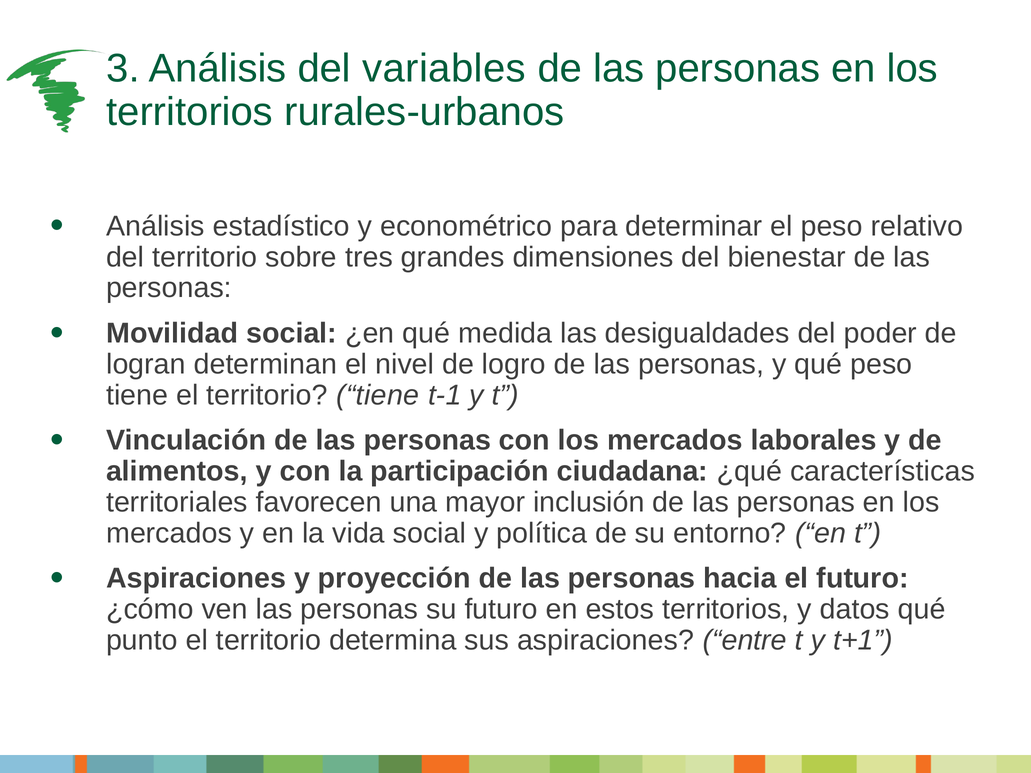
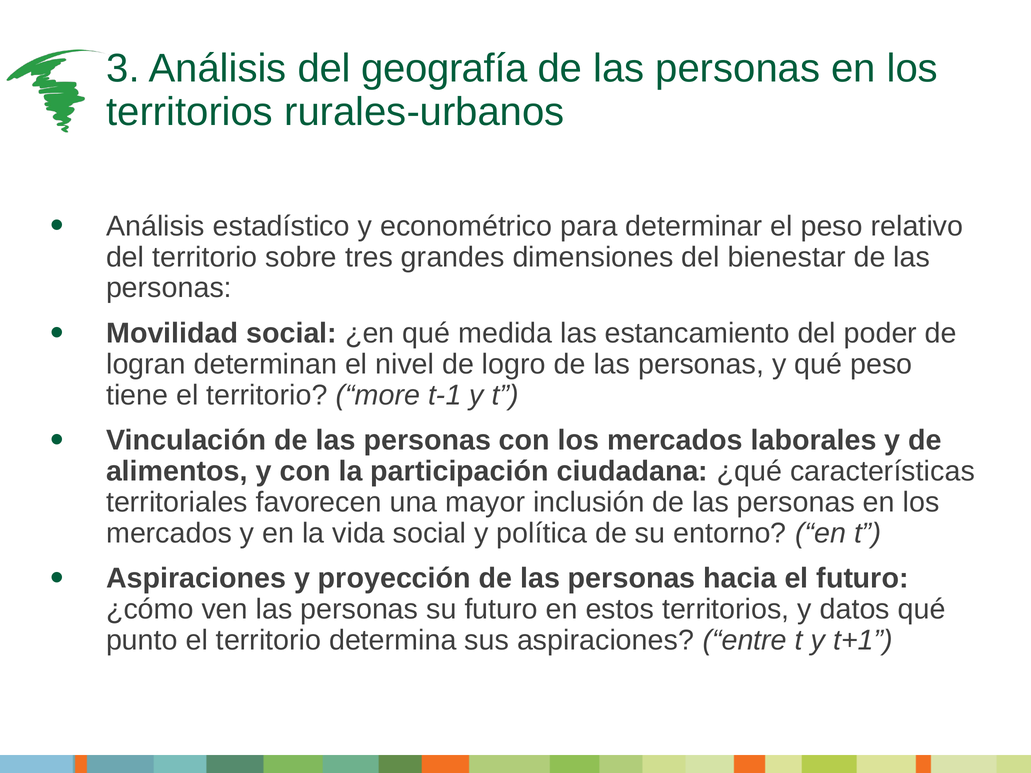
variables: variables -> geografía (445, 69)
desigualdades: desigualdades -> estancamiento (697, 333)
territorio tiene: tiene -> more (378, 395)
